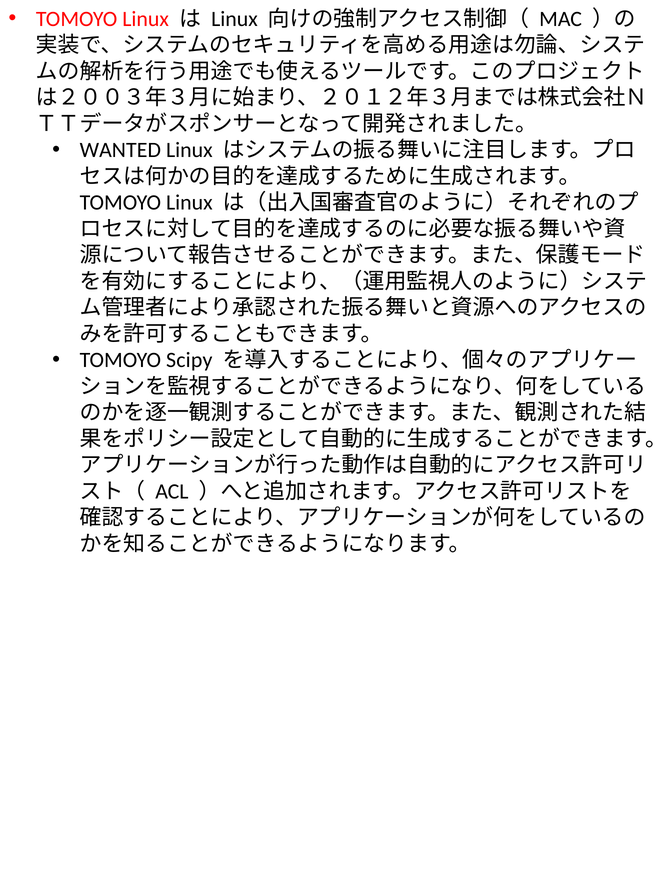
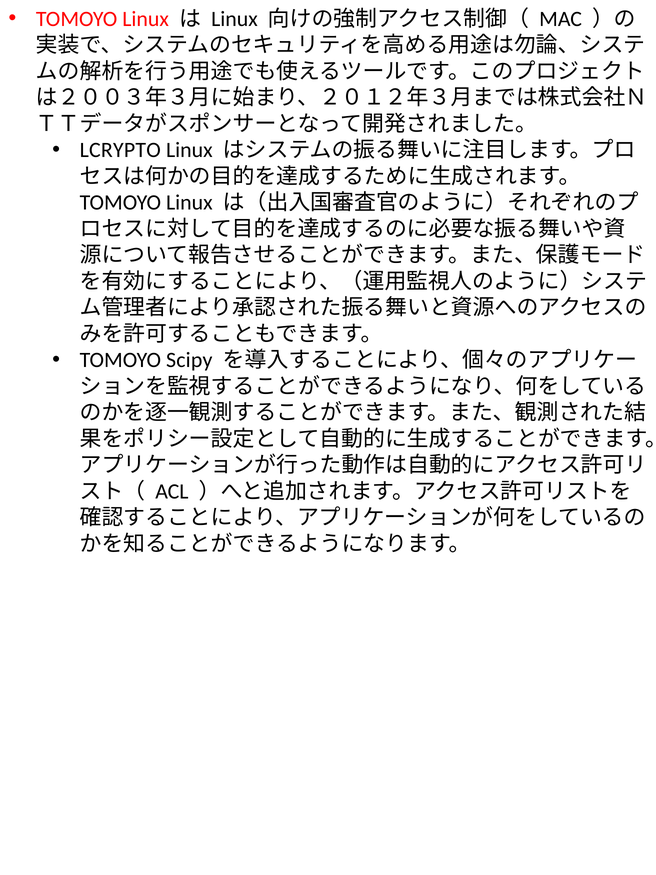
WANTED: WANTED -> LCRYPTO (120, 150)
